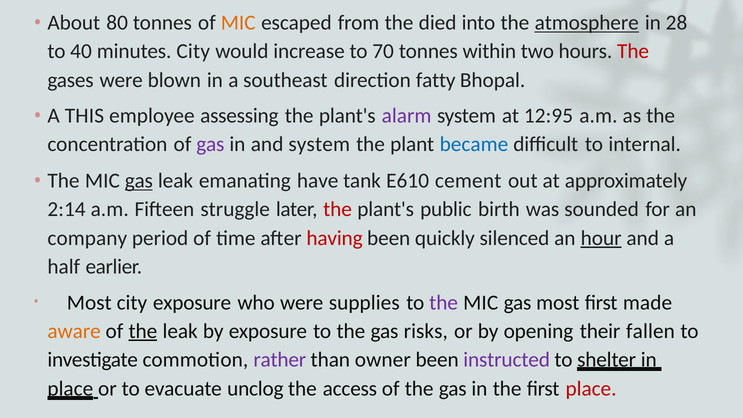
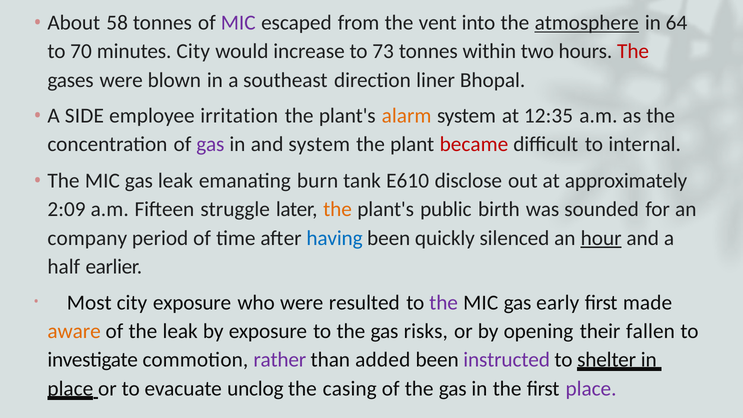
80: 80 -> 58 (117, 23)
MIC colour: orange -> purple (238, 23)
died: died -> vent (438, 23)
28: 28 -> 64 (676, 23)
40: 40 -> 70 (81, 51)
70: 70 -> 73 (383, 51)
fatty: fatty -> liner (436, 80)
THIS: THIS -> SIDE (84, 116)
assessing: assessing -> irritation (239, 116)
alarm colour: purple -> orange (407, 116)
12:95: 12:95 -> 12:35 (549, 116)
became colour: blue -> red (474, 144)
gas underline: present -> none (139, 181)
have: have -> burn (318, 181)
cement: cement -> disclose (468, 181)
2:14: 2:14 -> 2:09 (67, 209)
the colour: red -> orange (338, 209)
having colour: red -> blue (335, 238)
supplies: supplies -> resulted (364, 302)
gas most: most -> early (558, 302)
the underline: present -> none (143, 331)
owner: owner -> added (383, 360)
access: access -> casing (350, 389)
place colour: red -> purple (591, 389)
